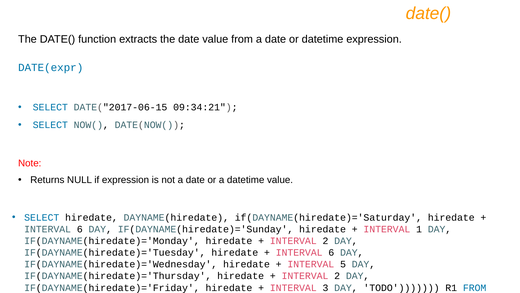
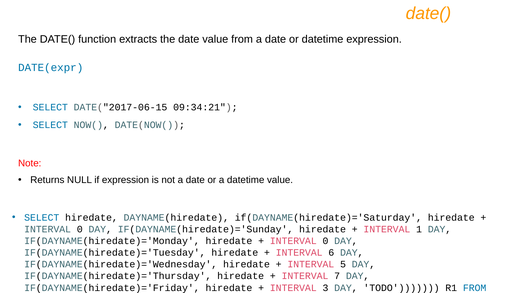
6: 6 -> 0 (80, 229)
2: 2 -> 0 (325, 240)
2: 2 -> 7 (337, 276)
